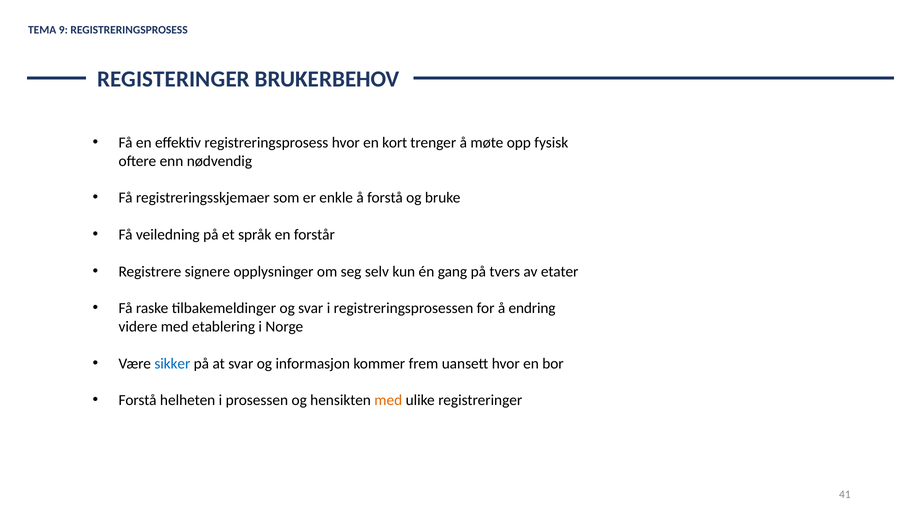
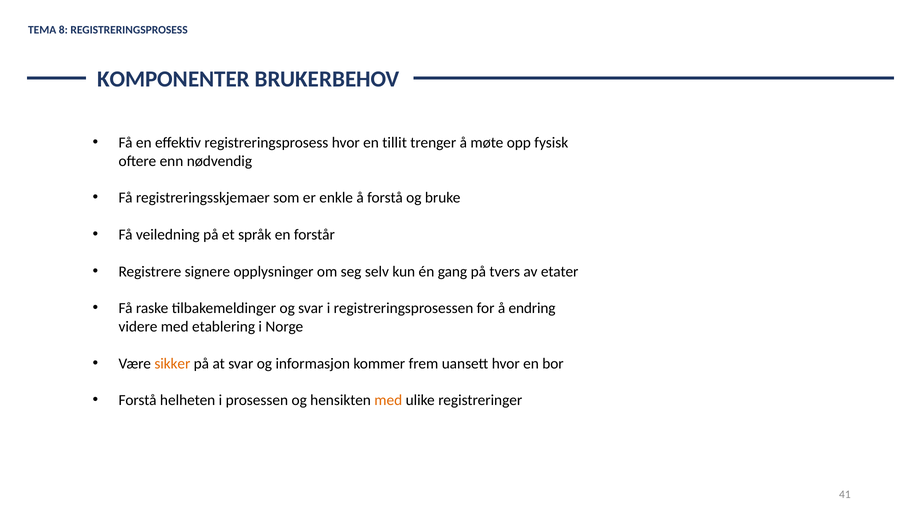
9: 9 -> 8 (63, 30)
REGISTERINGER: REGISTERINGER -> KOMPONENTER (173, 79)
kort: kort -> tillit (395, 143)
sikker colour: blue -> orange (172, 364)
